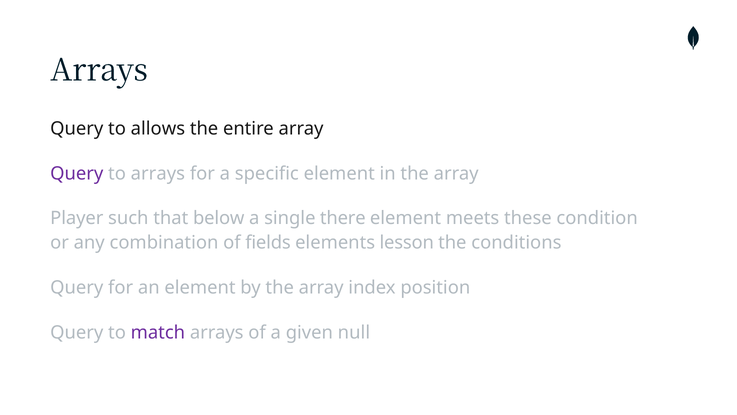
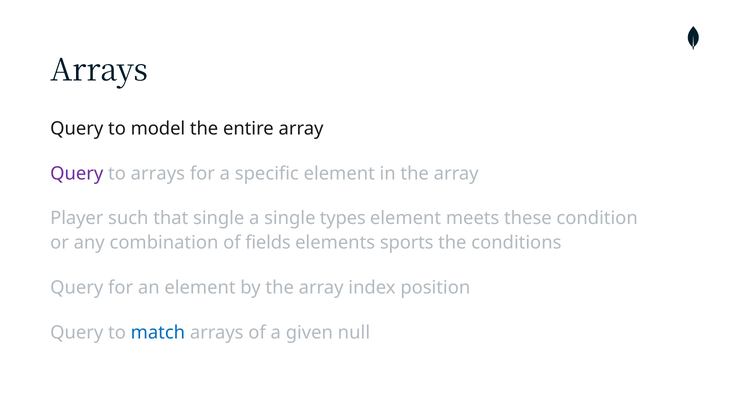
allows: allows -> model (158, 129)
that below: below -> single (219, 218)
there: there -> types (343, 218)
lesson: lesson -> sports (407, 242)
match colour: purple -> blue (158, 332)
